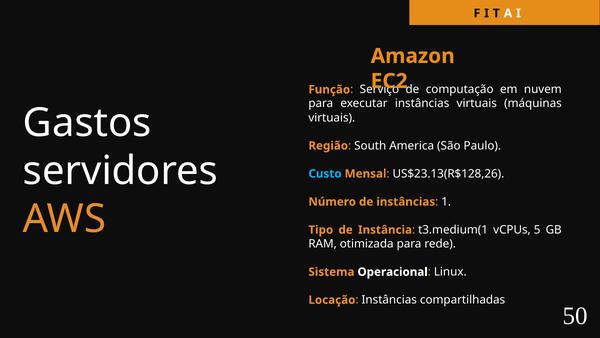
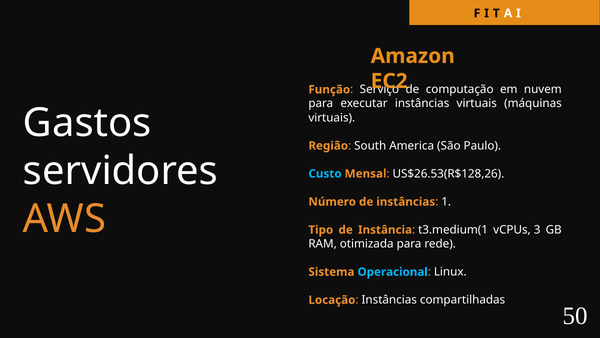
US$23.13(R$128,26: US$23.13(R$128,26 -> US$26.53(R$128,26 (448, 174)
5: 5 -> 3 (537, 230)
Operacional colour: white -> light blue (393, 272)
